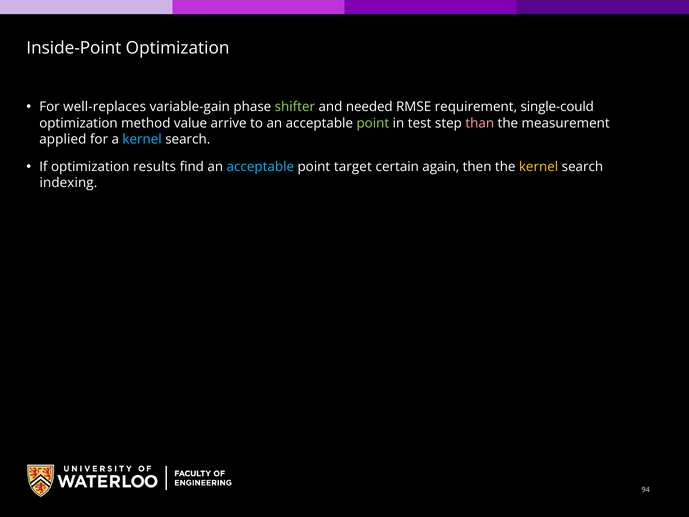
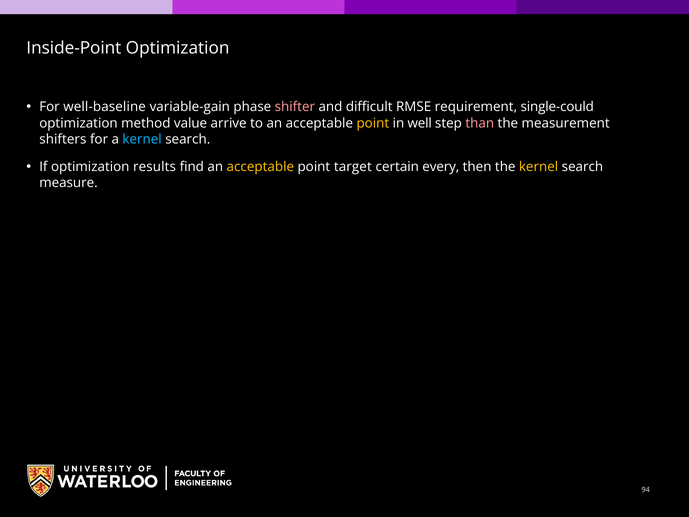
well-replaces: well-replaces -> well-baseline (105, 107)
shifter colour: light green -> pink (295, 107)
needed: needed -> difficult (369, 107)
point colour: light green -> yellow (373, 123)
test: test -> well (420, 123)
applied: applied -> shifters (63, 139)
acceptable colour: light blue -> yellow (260, 167)
again: again -> every (441, 167)
indexing: indexing -> measure (68, 183)
